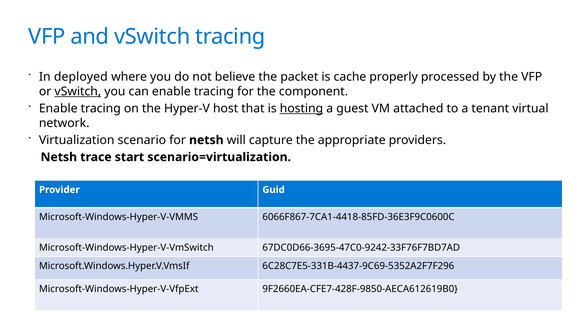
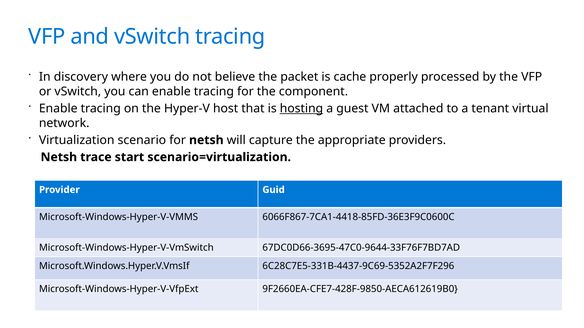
deployed: deployed -> discovery (81, 77)
vSwitch underline: present -> none (78, 92)
67DC0D66-3695-47C0-9242-33F76F7BD7AD: 67DC0D66-3695-47C0-9242-33F76F7BD7AD -> 67DC0D66-3695-47C0-9644-33F76F7BD7AD (361, 248)
